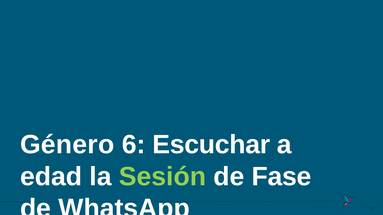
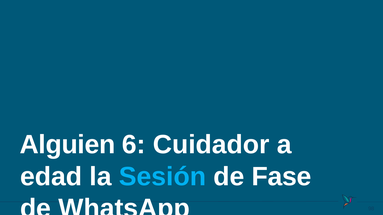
Género: Género -> Alguien (67, 145)
Escuchar: Escuchar -> Cuidador (211, 145)
Sesión colour: light green -> light blue (163, 177)
